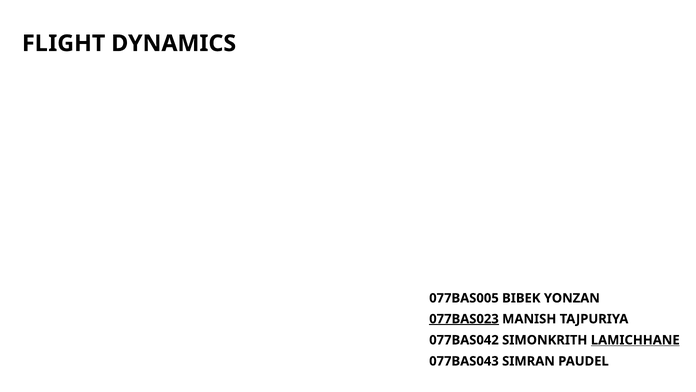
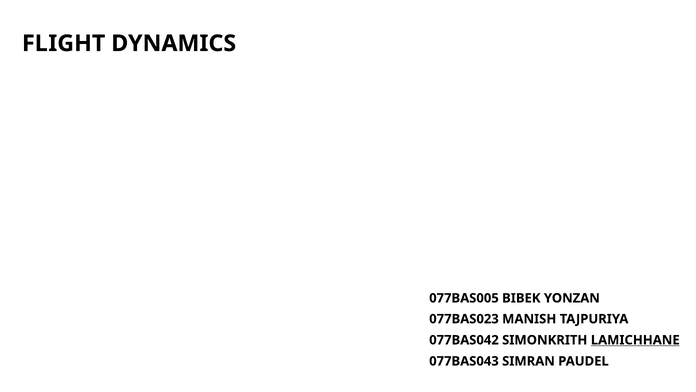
077BAS023 underline: present -> none (464, 319)
